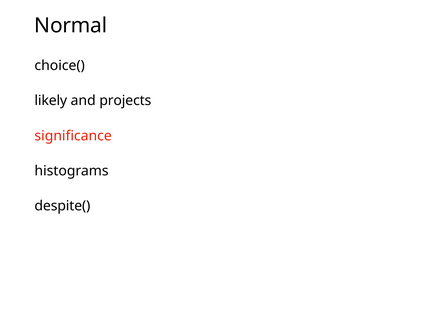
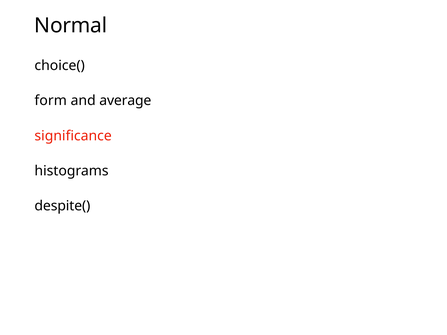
likely: likely -> form (51, 101)
projects: projects -> average (125, 101)
